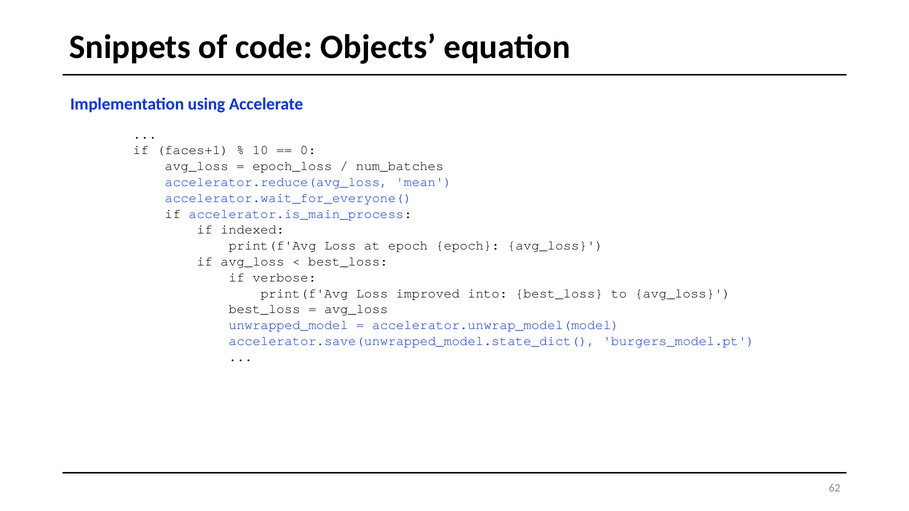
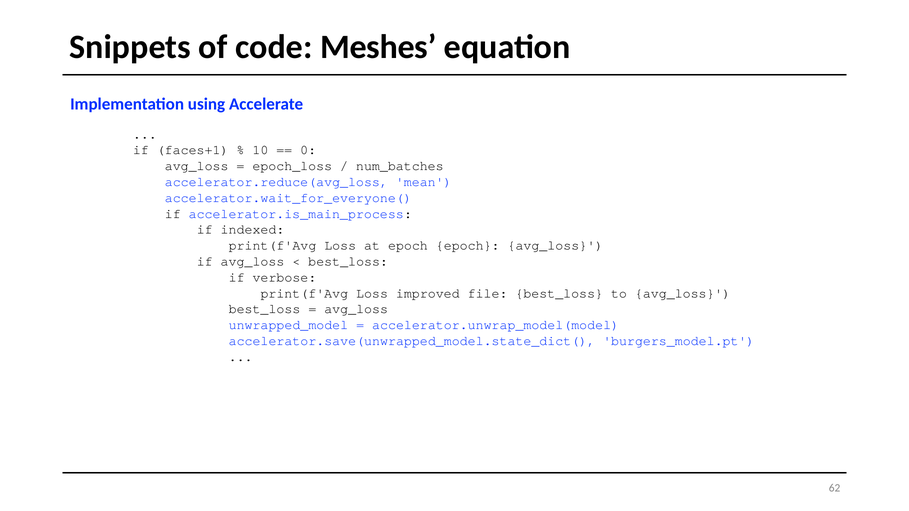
Objects: Objects -> Meshes (378, 47)
into: into -> file (488, 293)
